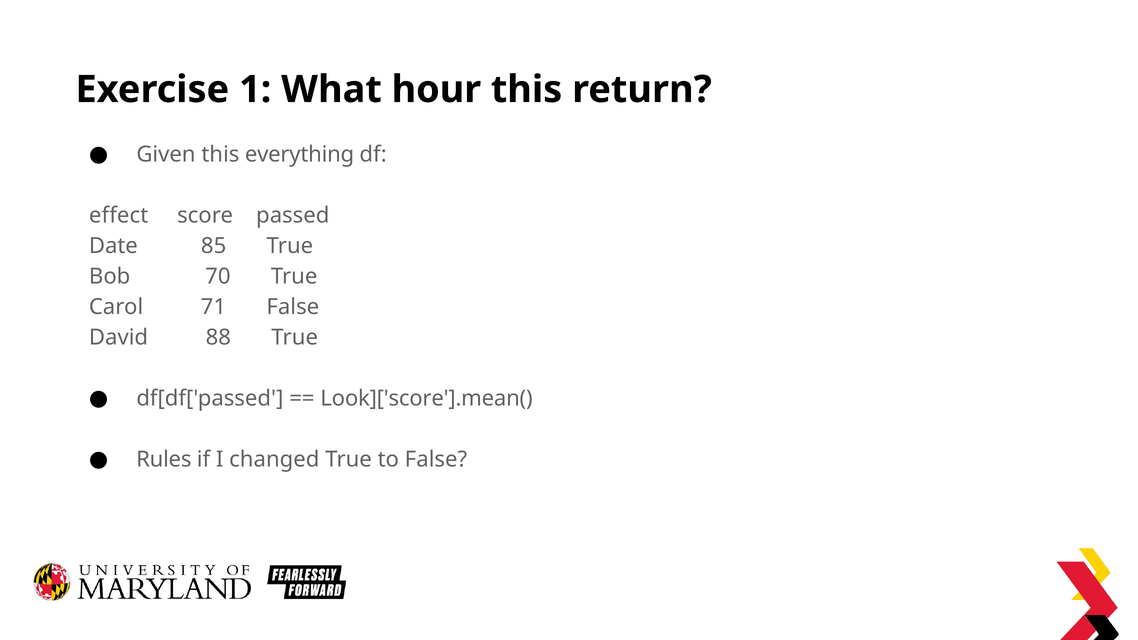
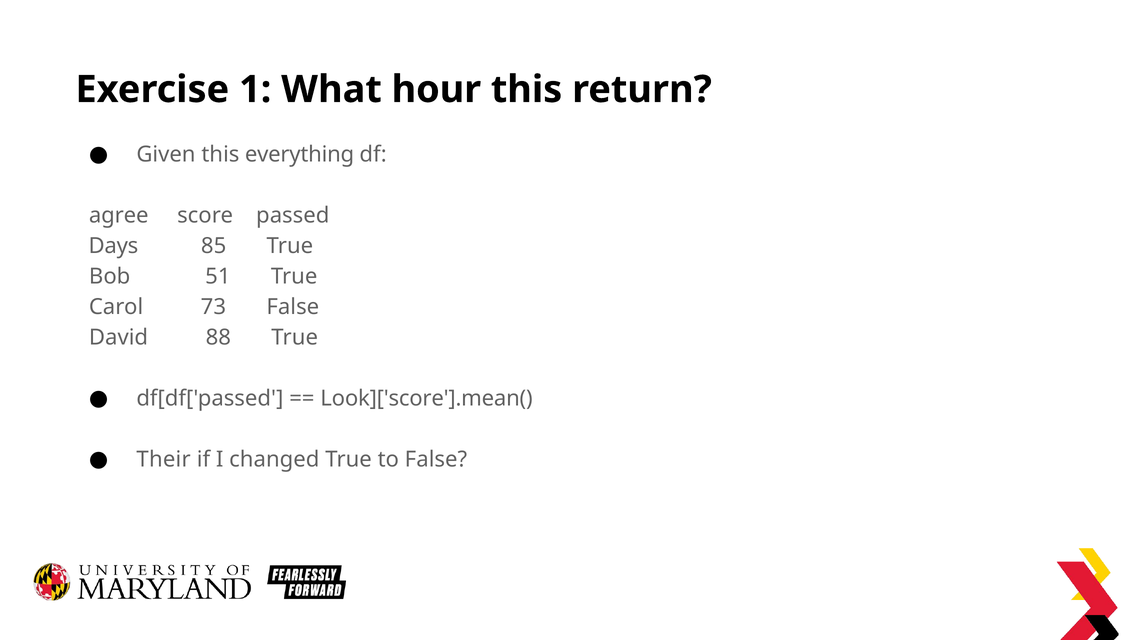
effect: effect -> agree (119, 215)
Date: Date -> Days (113, 246)
70: 70 -> 51 (218, 276)
71: 71 -> 73 (213, 307)
Rules: Rules -> Their (164, 459)
